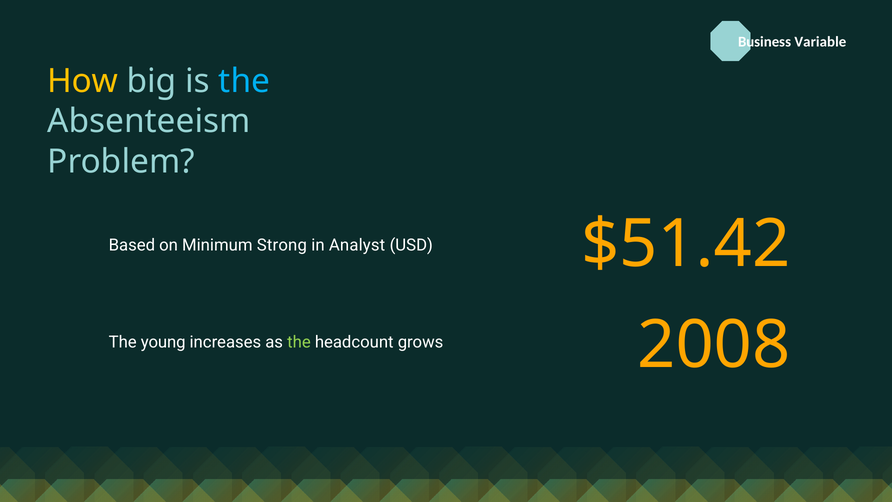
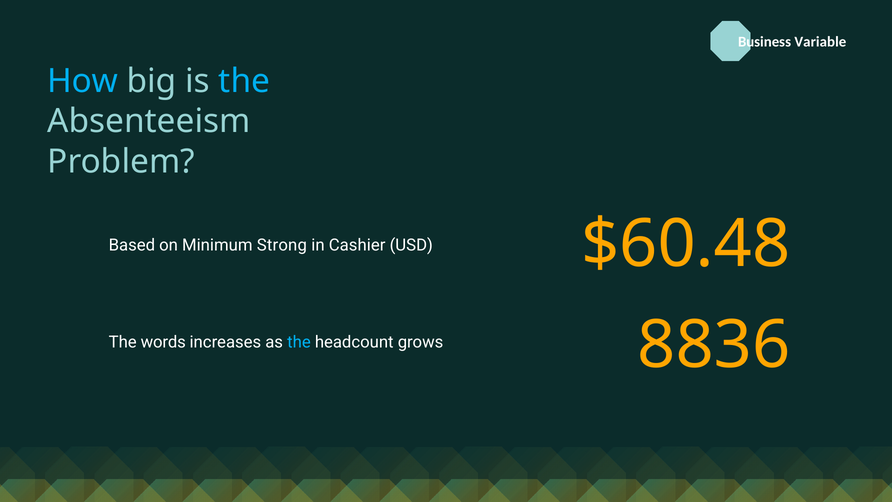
How colour: yellow -> light blue (83, 81)
$51.42: $51.42 -> $60.48 (686, 244)
Analyst: Analyst -> Cashier (357, 245)
young: young -> words (163, 342)
the colour: light green -> light blue (299, 342)
2008: 2008 -> 8836 (714, 345)
